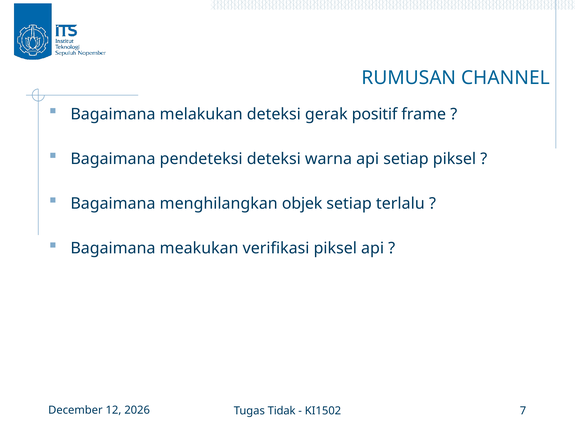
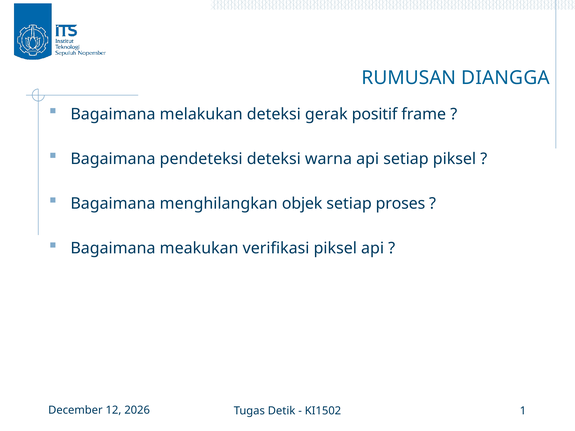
CHANNEL: CHANNEL -> DIANGGA (505, 78)
terlalu: terlalu -> proses (400, 204)
Tidak: Tidak -> Detik (282, 411)
7: 7 -> 1 (523, 411)
